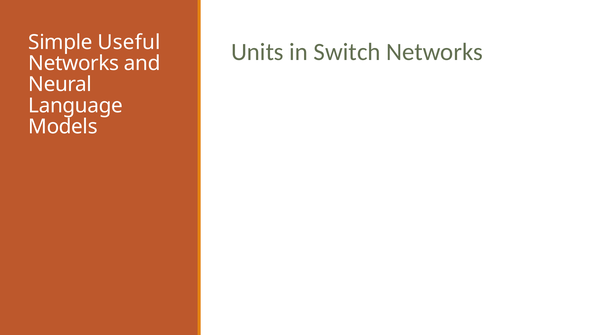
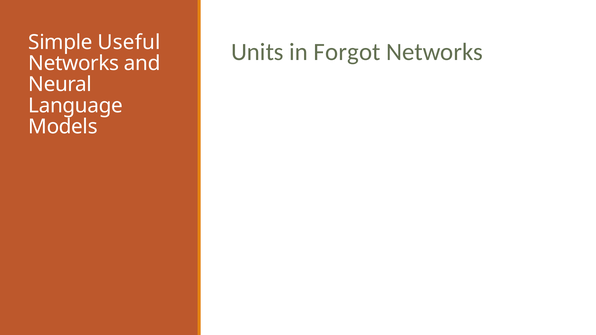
Switch: Switch -> Forgot (347, 52)
